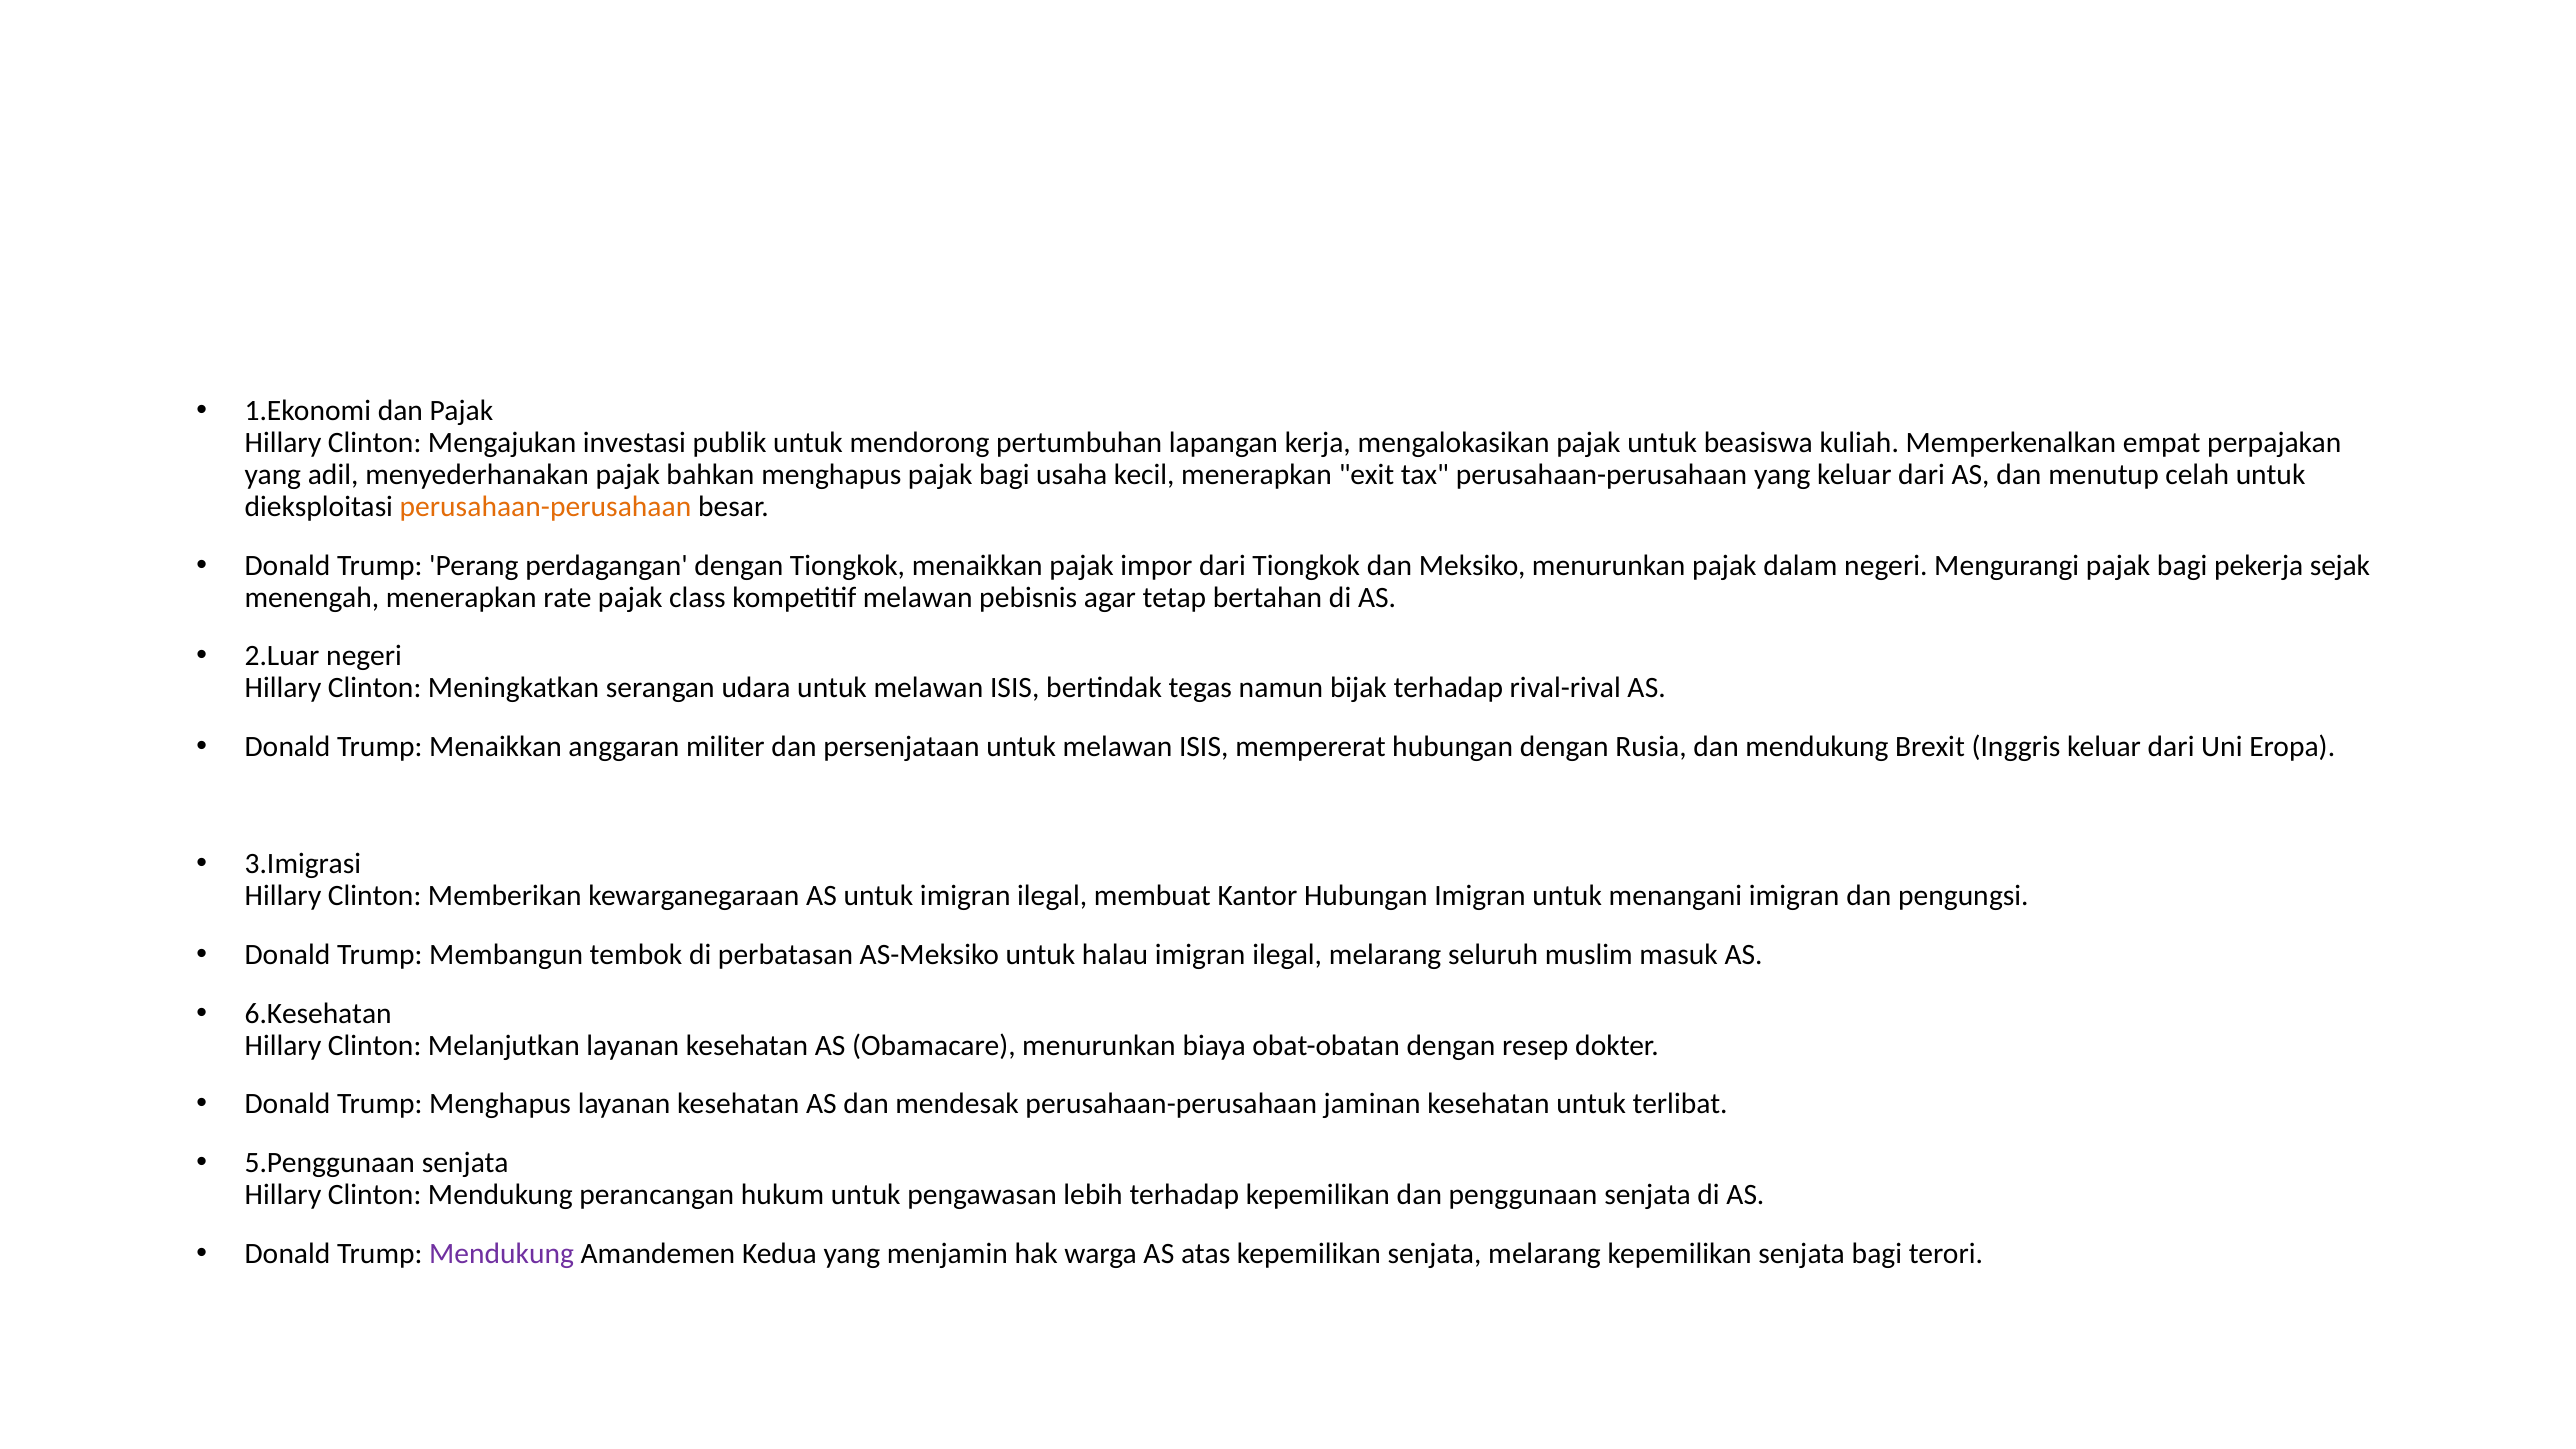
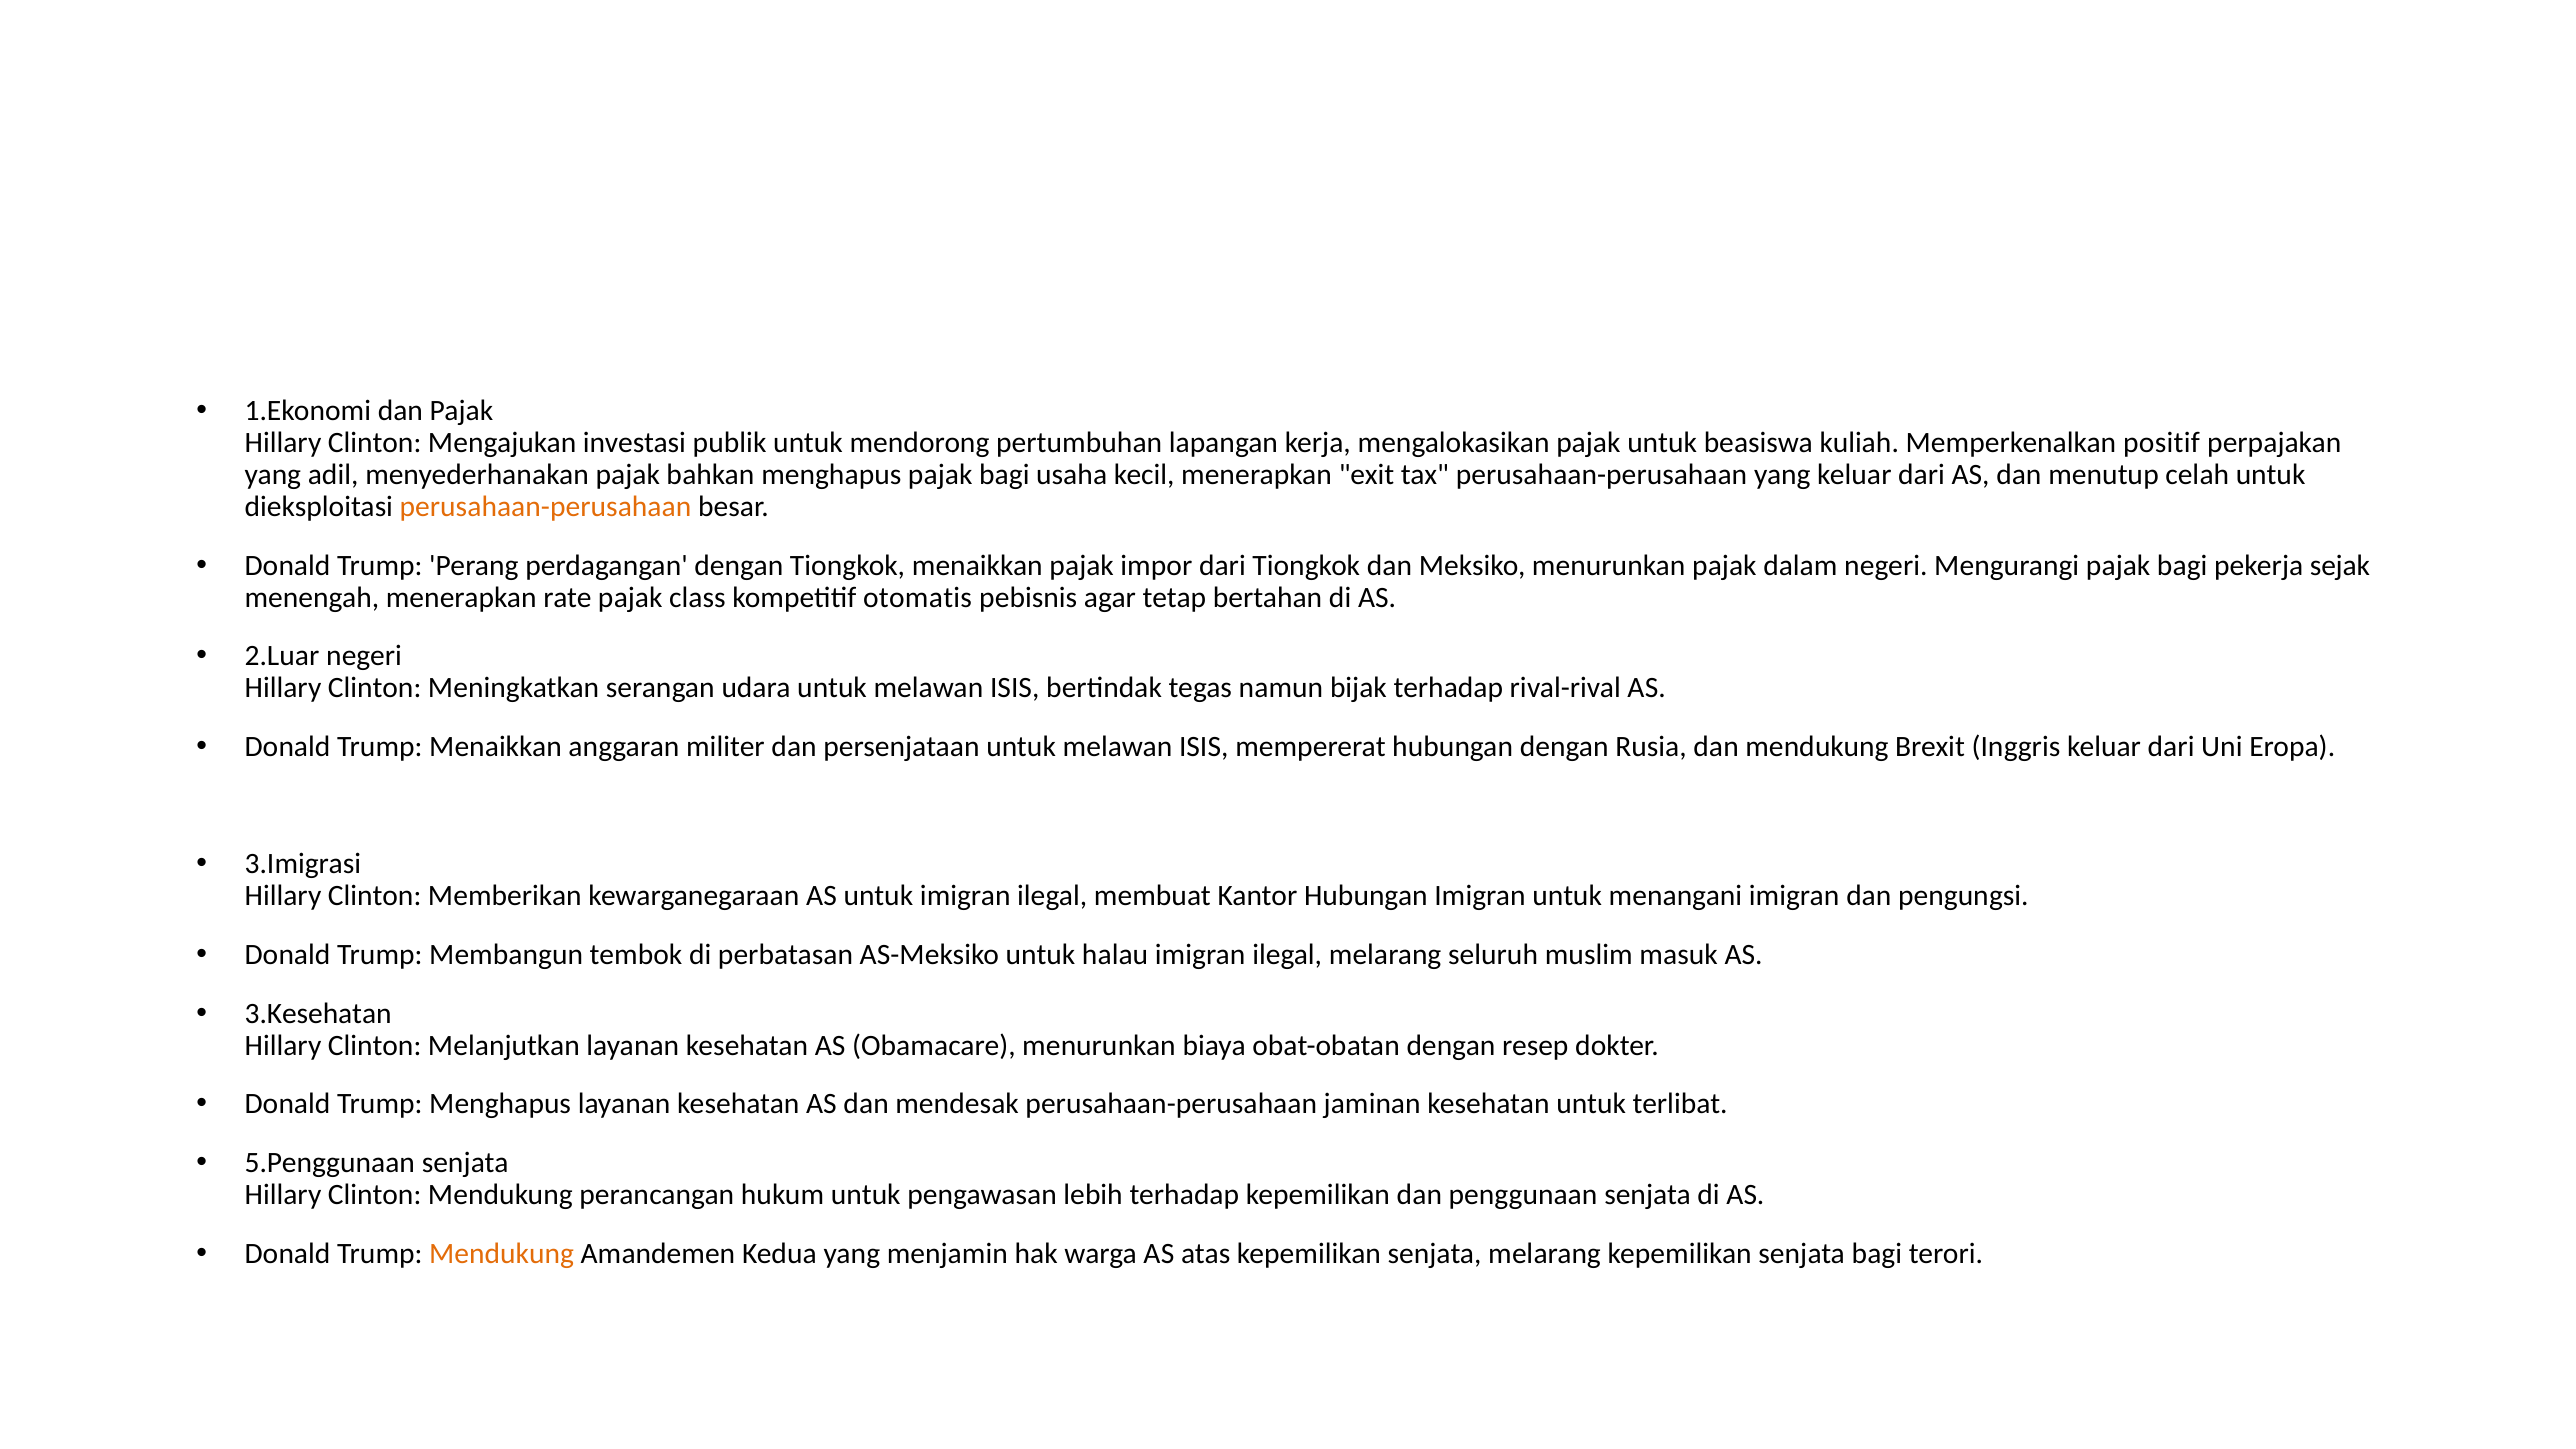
empat: empat -> positif (2161, 443)
kompetitif melawan: melawan -> otomatis (918, 597)
6.Kesehatan: 6.Kesehatan -> 3.Kesehatan (318, 1013)
Mendukung colour: purple -> orange (502, 1253)
